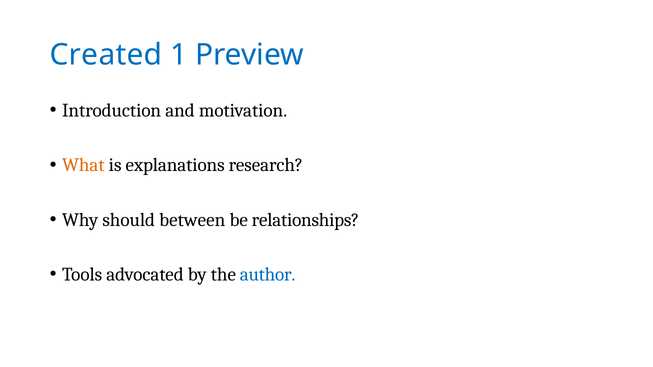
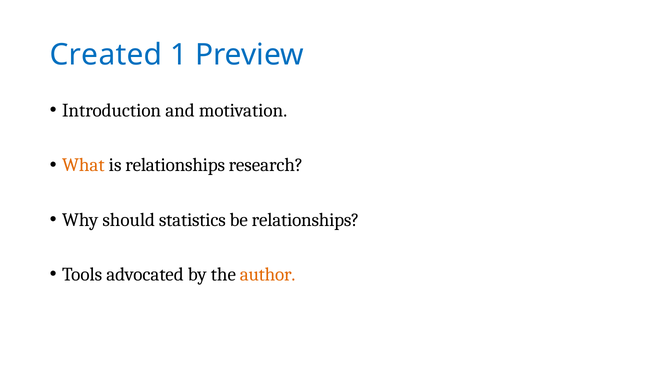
is explanations: explanations -> relationships (175, 165)
between: between -> statistics (192, 220)
author colour: blue -> orange (268, 275)
